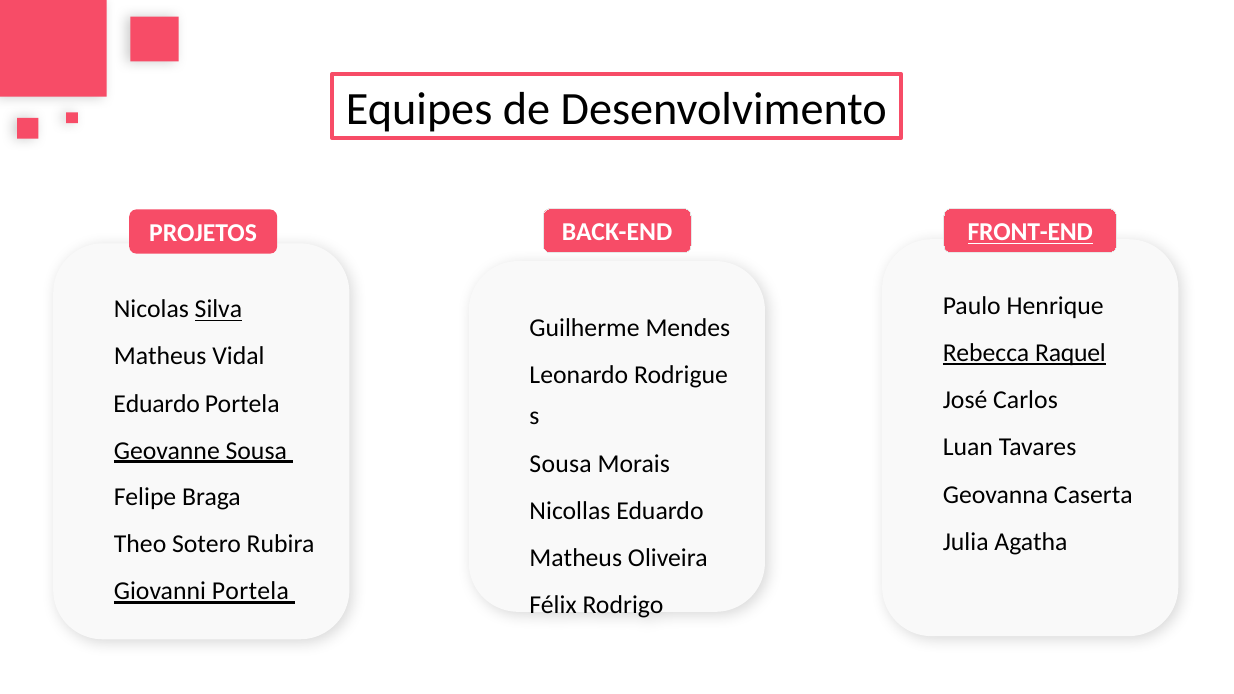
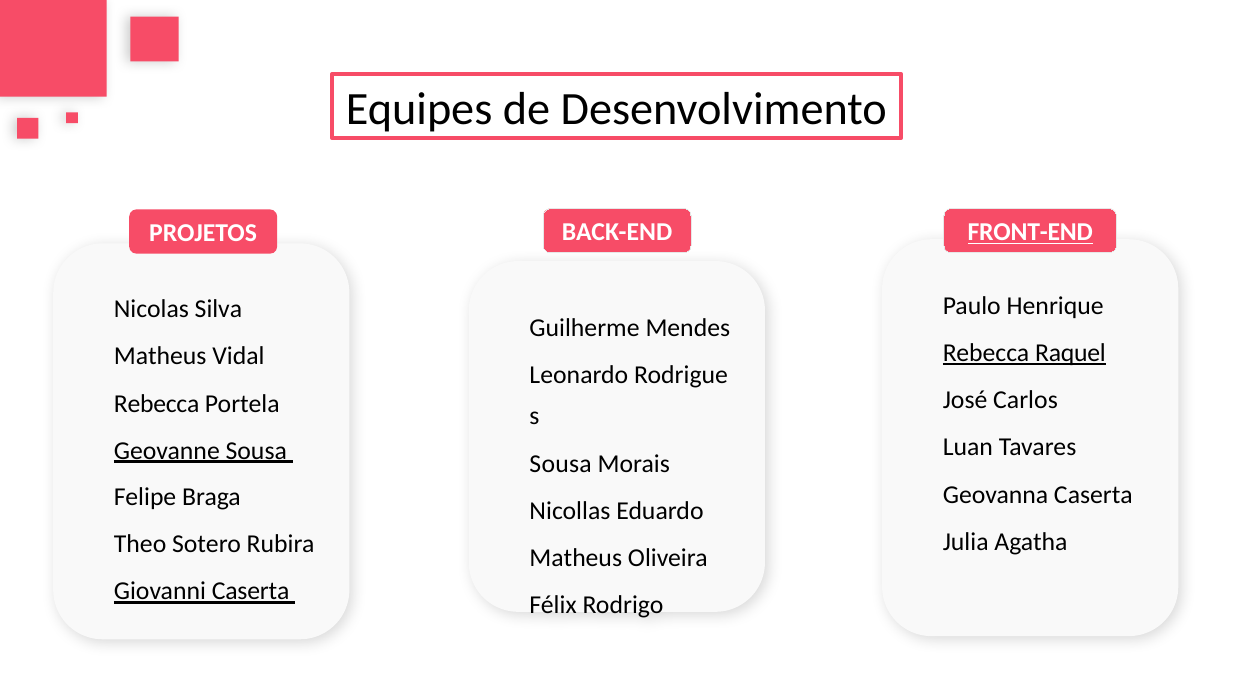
Silva underline: present -> none (218, 309)
Eduardo: Eduardo -> Rebecca (157, 404)
Giovanni Portela: Portela -> Caserta (251, 591)
